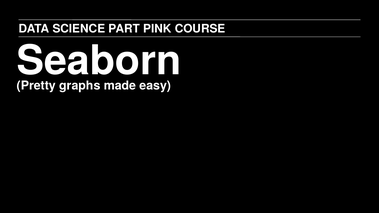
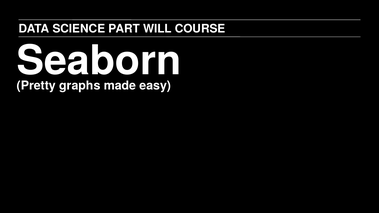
PINK: PINK -> WILL (157, 29)
